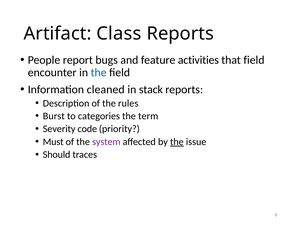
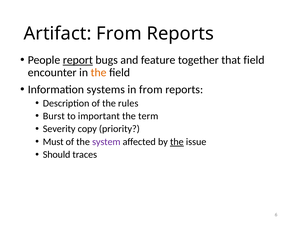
Artifact Class: Class -> From (119, 34)
report underline: none -> present (78, 60)
activities: activities -> together (198, 60)
the colour: blue -> orange (99, 73)
cleaned: cleaned -> systems (106, 90)
in stack: stack -> from (151, 90)
categories: categories -> important (99, 116)
code: code -> copy (87, 129)
